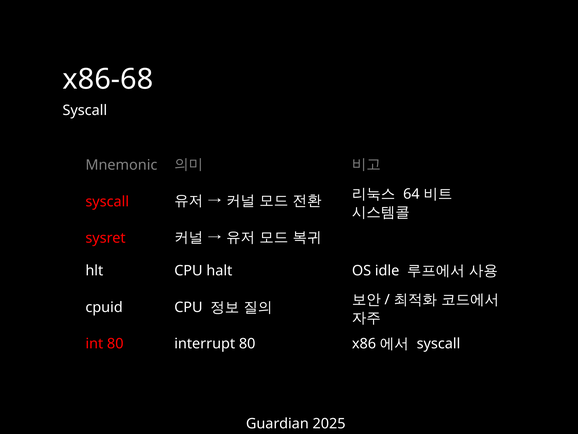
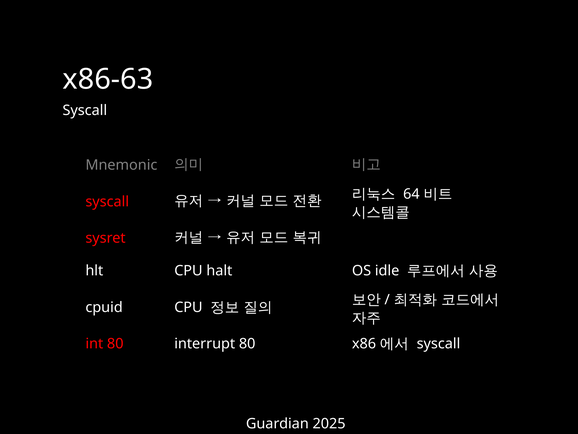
x86-68: x86-68 -> x86-63 (108, 79)
